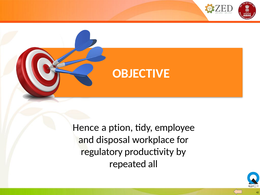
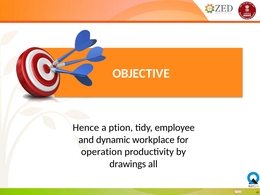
disposal: disposal -> dynamic (113, 140)
regulatory: regulatory -> operation (102, 152)
repeated: repeated -> drawings (128, 164)
